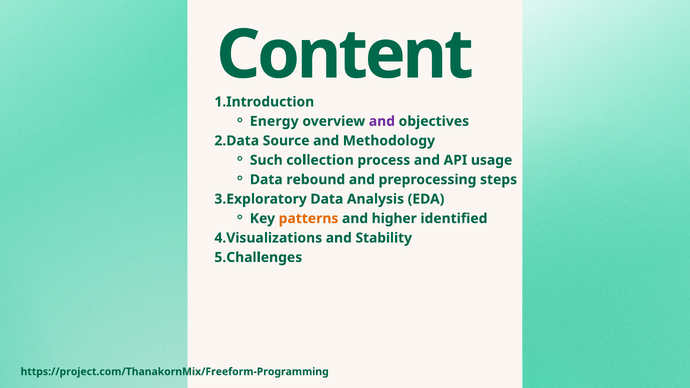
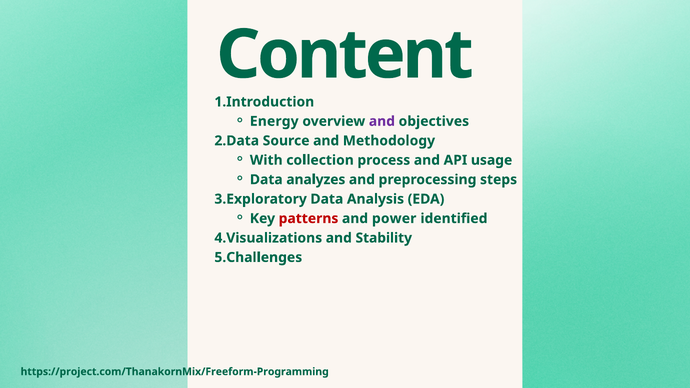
Such: Such -> With (266, 160)
rebound: rebound -> analyzes (316, 180)
patterns colour: orange -> red (309, 219)
higher: higher -> power (394, 219)
